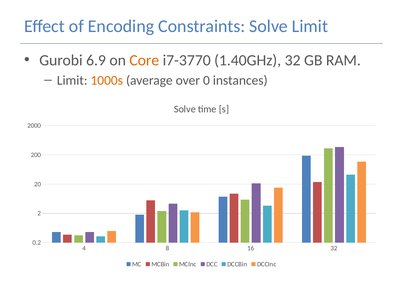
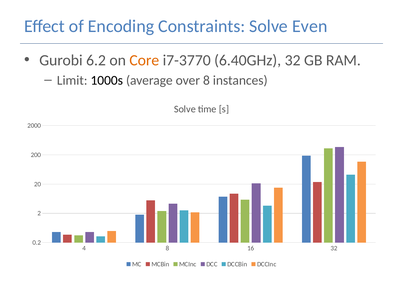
Solve Limit: Limit -> Even (310, 26)
6.9: 6.9 -> 6.2 (96, 60)
1.40GHz: 1.40GHz -> 6.40GHz (248, 60)
1000s colour: orange -> black (107, 80)
over 0: 0 -> 8 (206, 80)
